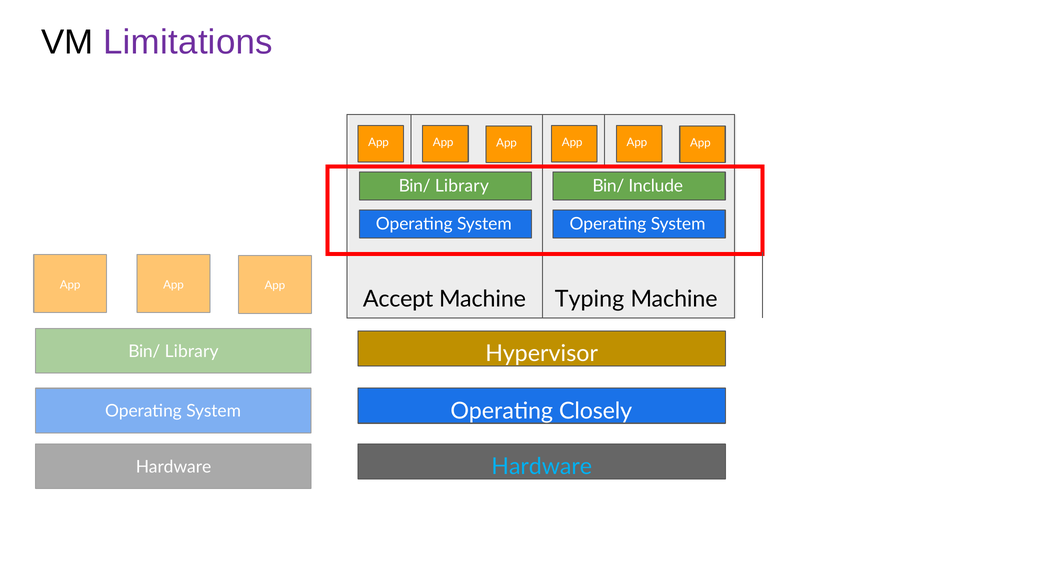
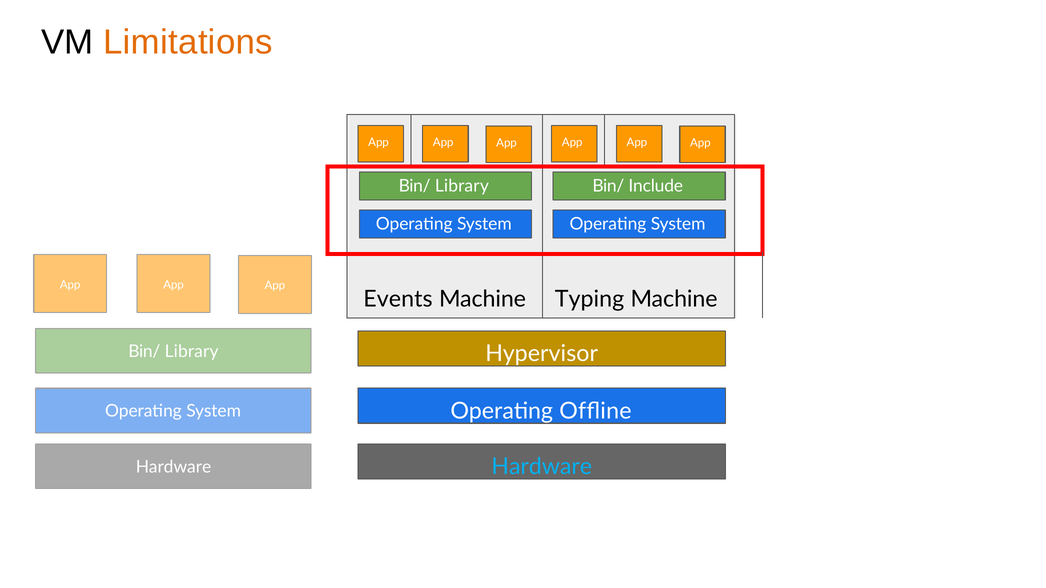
Limitations colour: purple -> orange (188, 42)
Accept: Accept -> Events (398, 299)
Closely: Closely -> Ofﬂine (595, 411)
